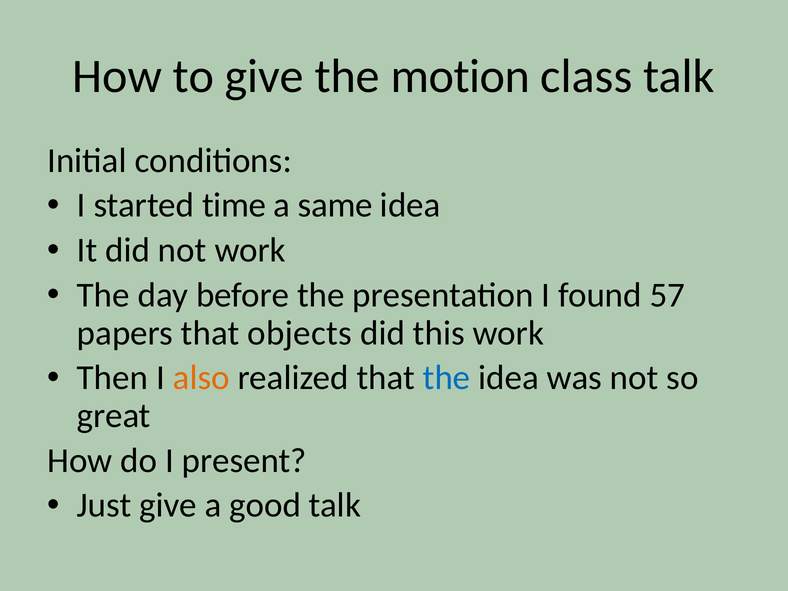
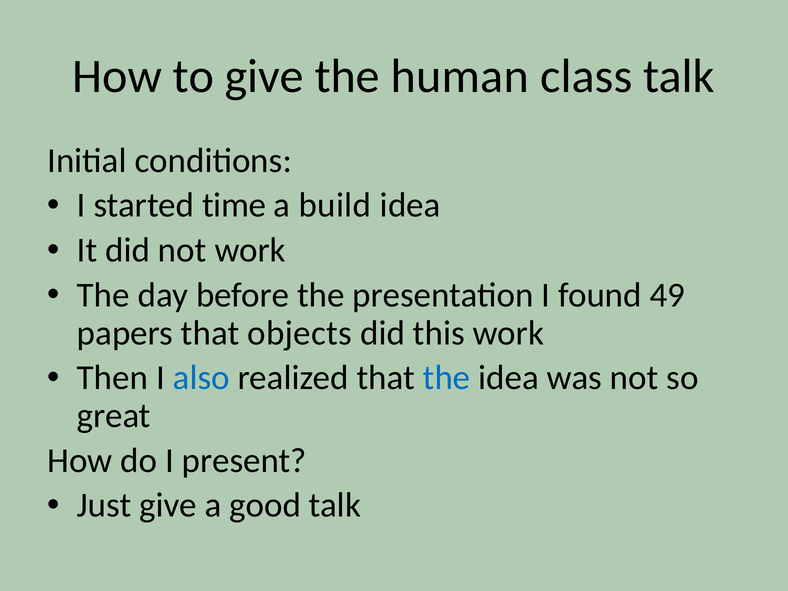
motion: motion -> human (460, 76)
same: same -> build (335, 205)
57: 57 -> 49 (667, 295)
also colour: orange -> blue (201, 378)
